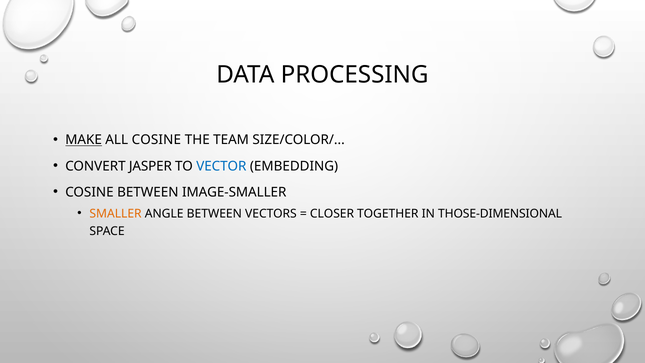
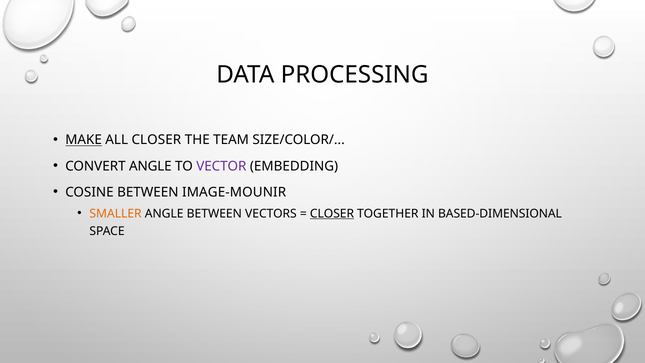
ALL COSINE: COSINE -> CLOSER (156, 140)
CONVERT JASPER: JASPER -> ANGLE (150, 166)
VECTOR colour: blue -> purple (221, 166)
IMAGE-SMALLER: IMAGE-SMALLER -> IMAGE-MOUNIR (234, 192)
CLOSER underline: none -> present (332, 214)
THOSE-DIMENSIONAL: THOSE-DIMENSIONAL -> BASED-DIMENSIONAL (500, 214)
